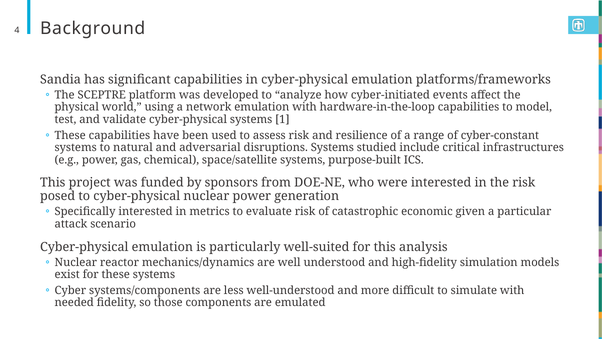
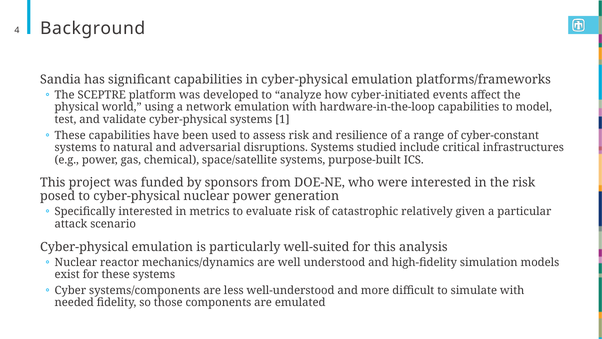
economic: economic -> relatively (427, 211)
